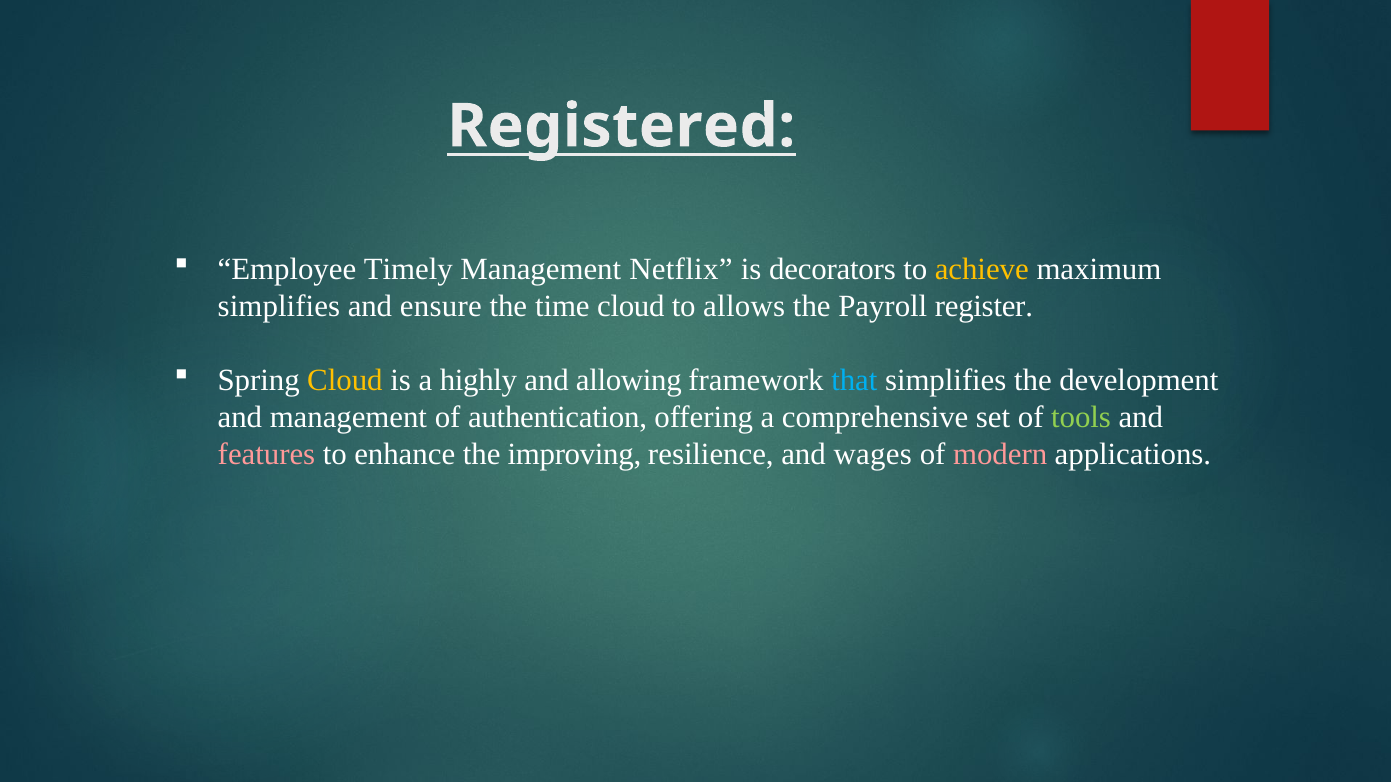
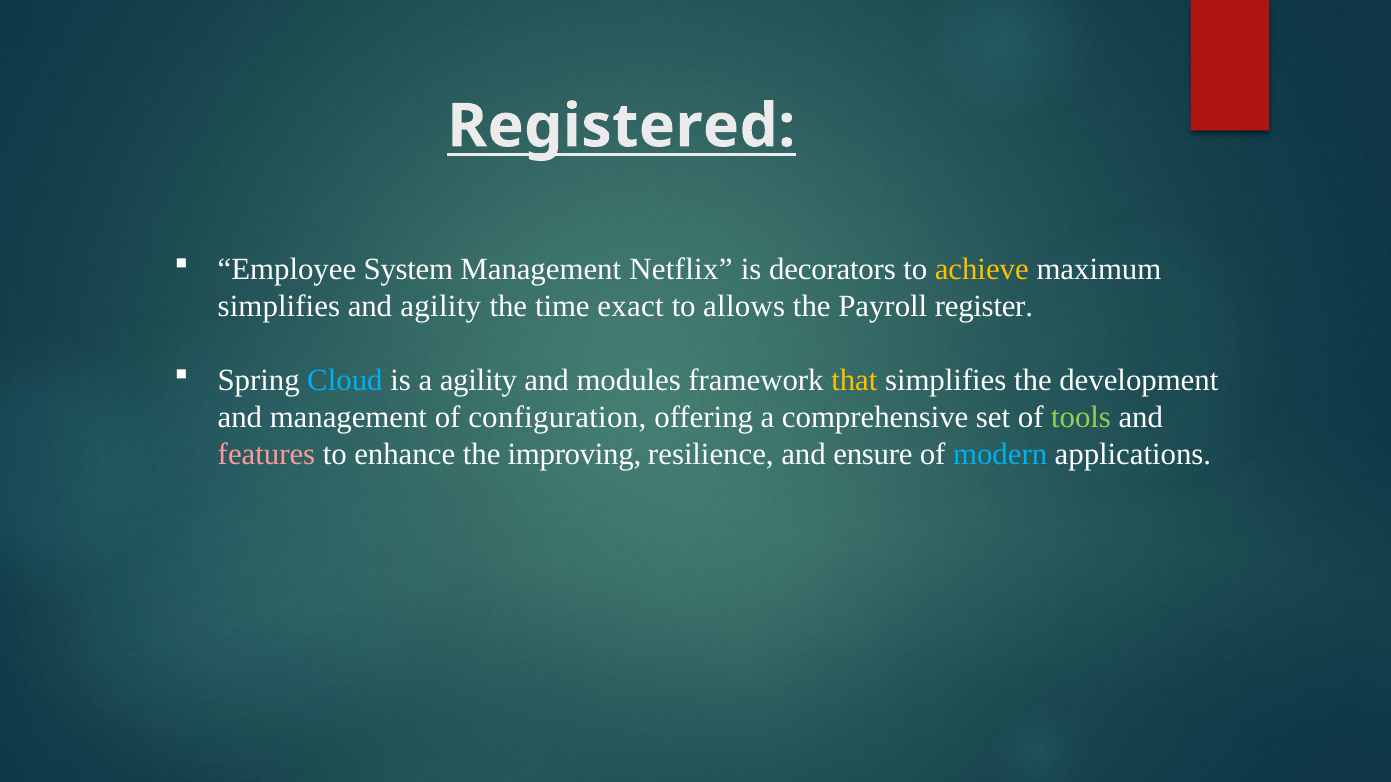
Timely: Timely -> System (408, 270)
and ensure: ensure -> agility (441, 307)
time cloud: cloud -> exact (631, 307)
Cloud colour: yellow -> light blue (345, 381)
a highly: highly -> agility (478, 381)
allowing: allowing -> modules (629, 381)
that colour: light blue -> yellow (854, 381)
authentication: authentication -> configuration (557, 418)
wages: wages -> ensure (873, 455)
modern colour: pink -> light blue (1000, 455)
